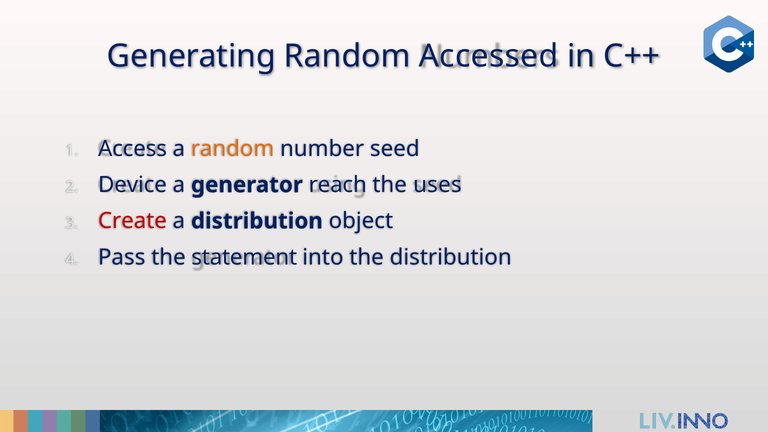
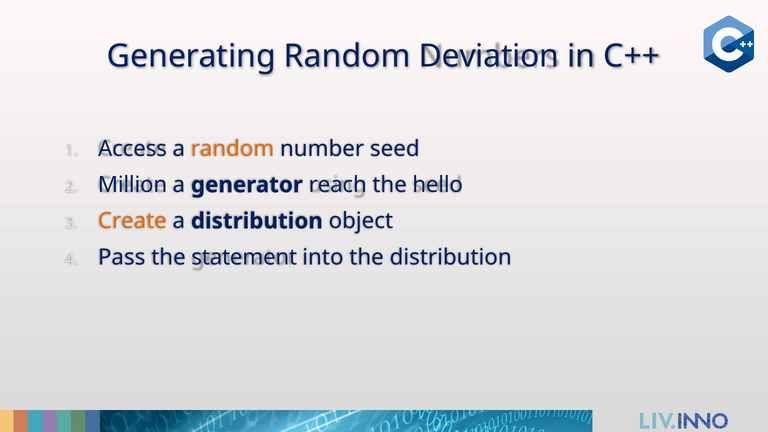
Accessed: Accessed -> Deviation (489, 56)
Device: Device -> Million (133, 185)
uses: uses -> hello (438, 185)
Create colour: red -> orange (132, 221)
